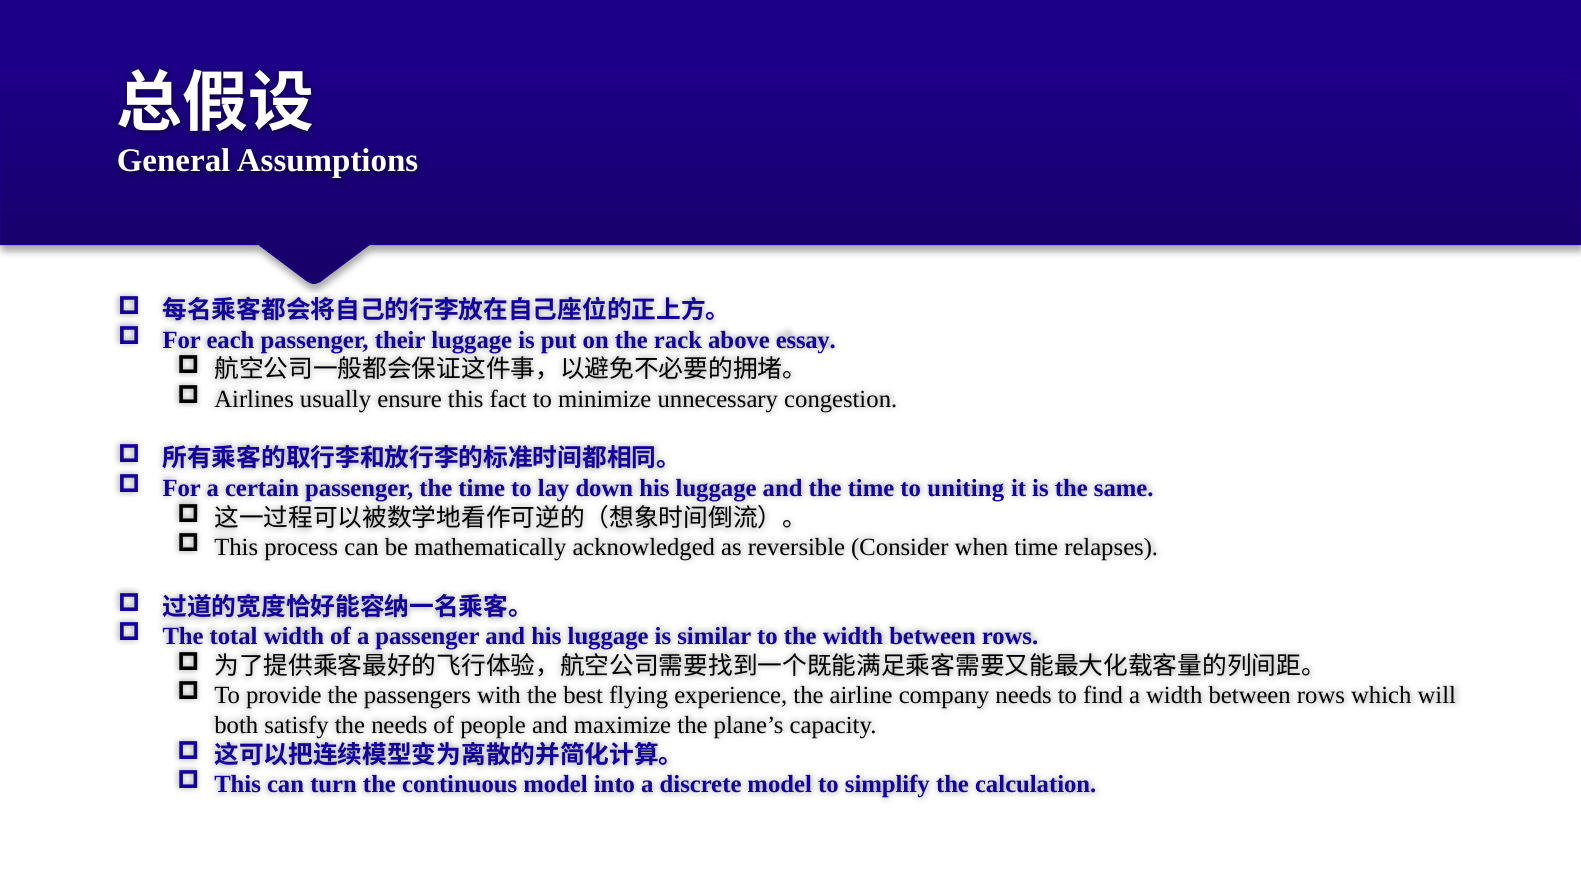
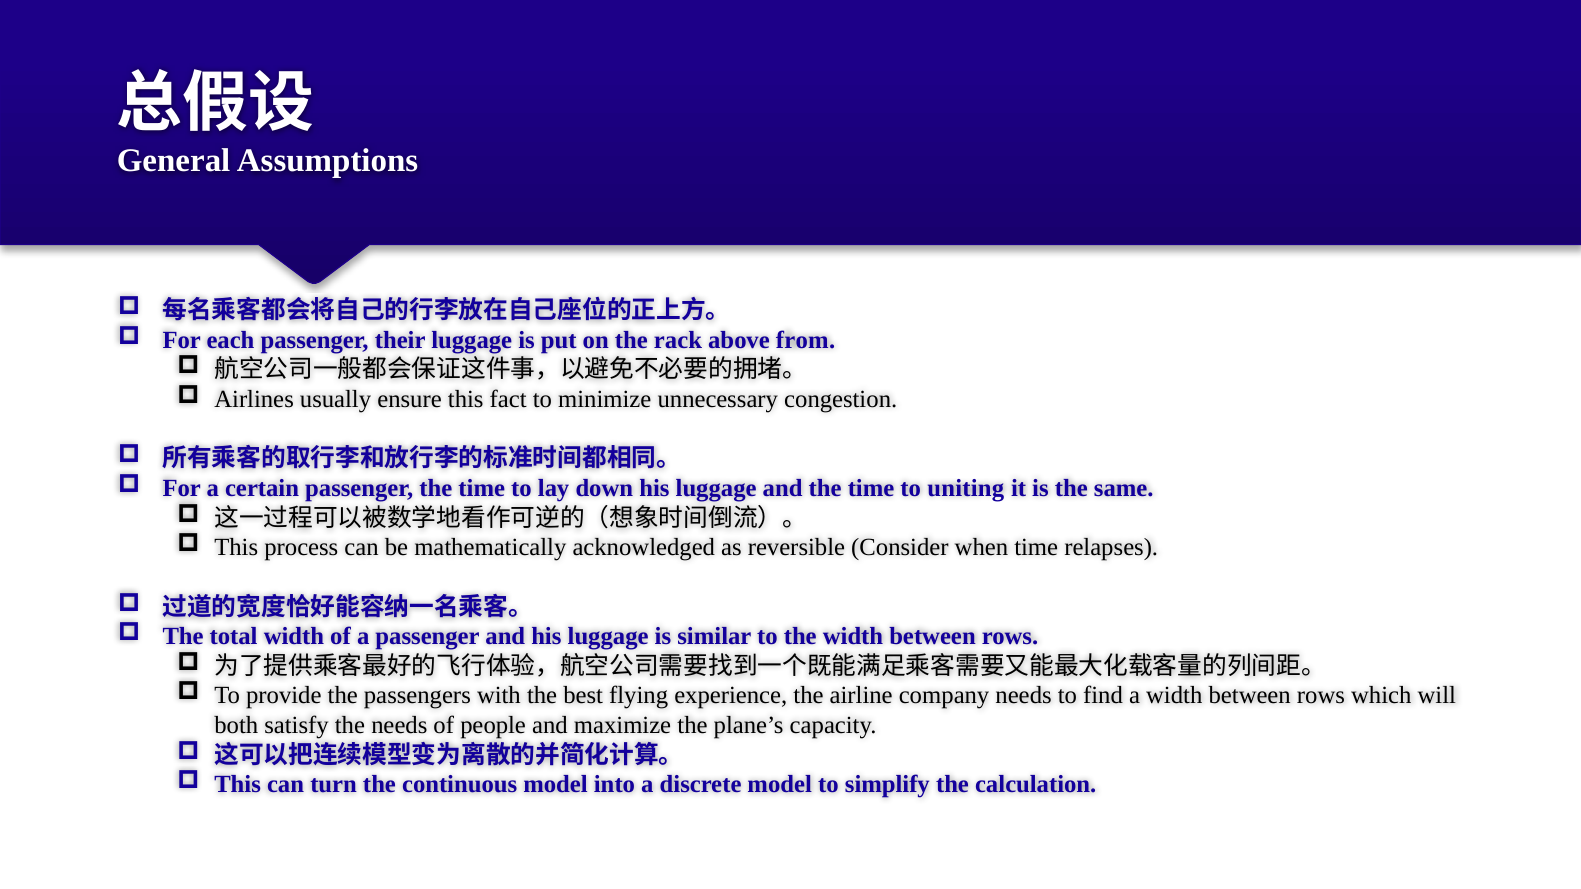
essay: essay -> from (806, 340)
